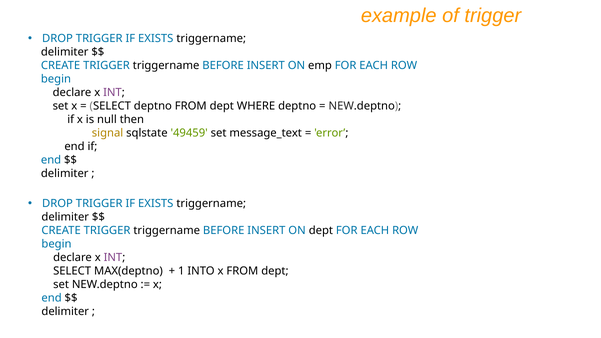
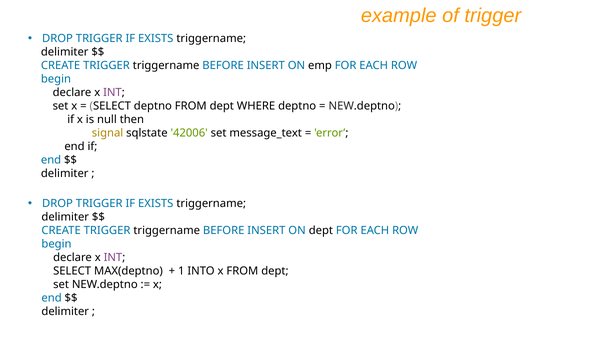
49459: 49459 -> 42006 (189, 133)
